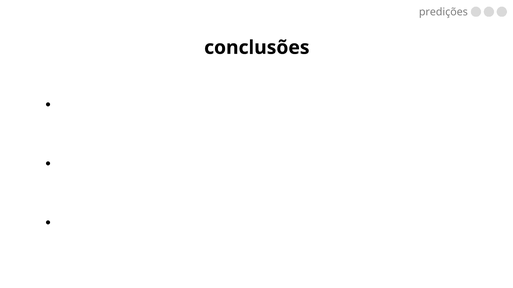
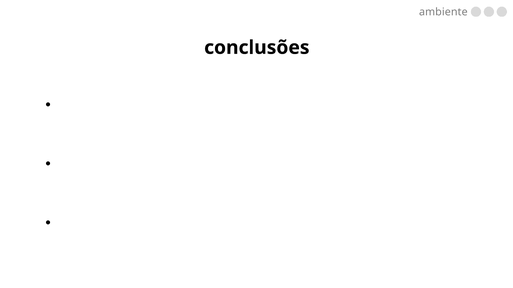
predições: predições -> ambiente (443, 12)
